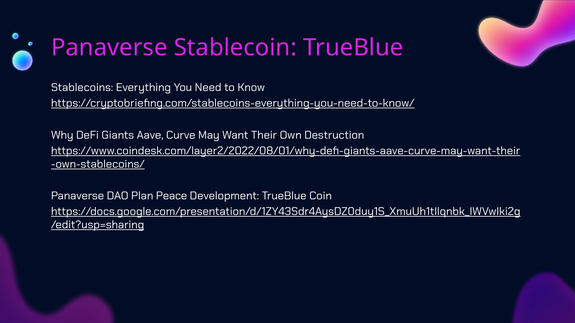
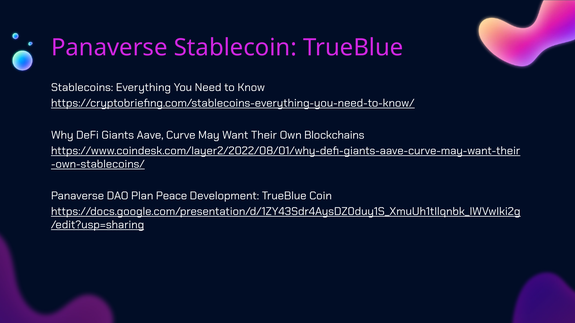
Destruction: Destruction -> Blockchains (334, 135)
